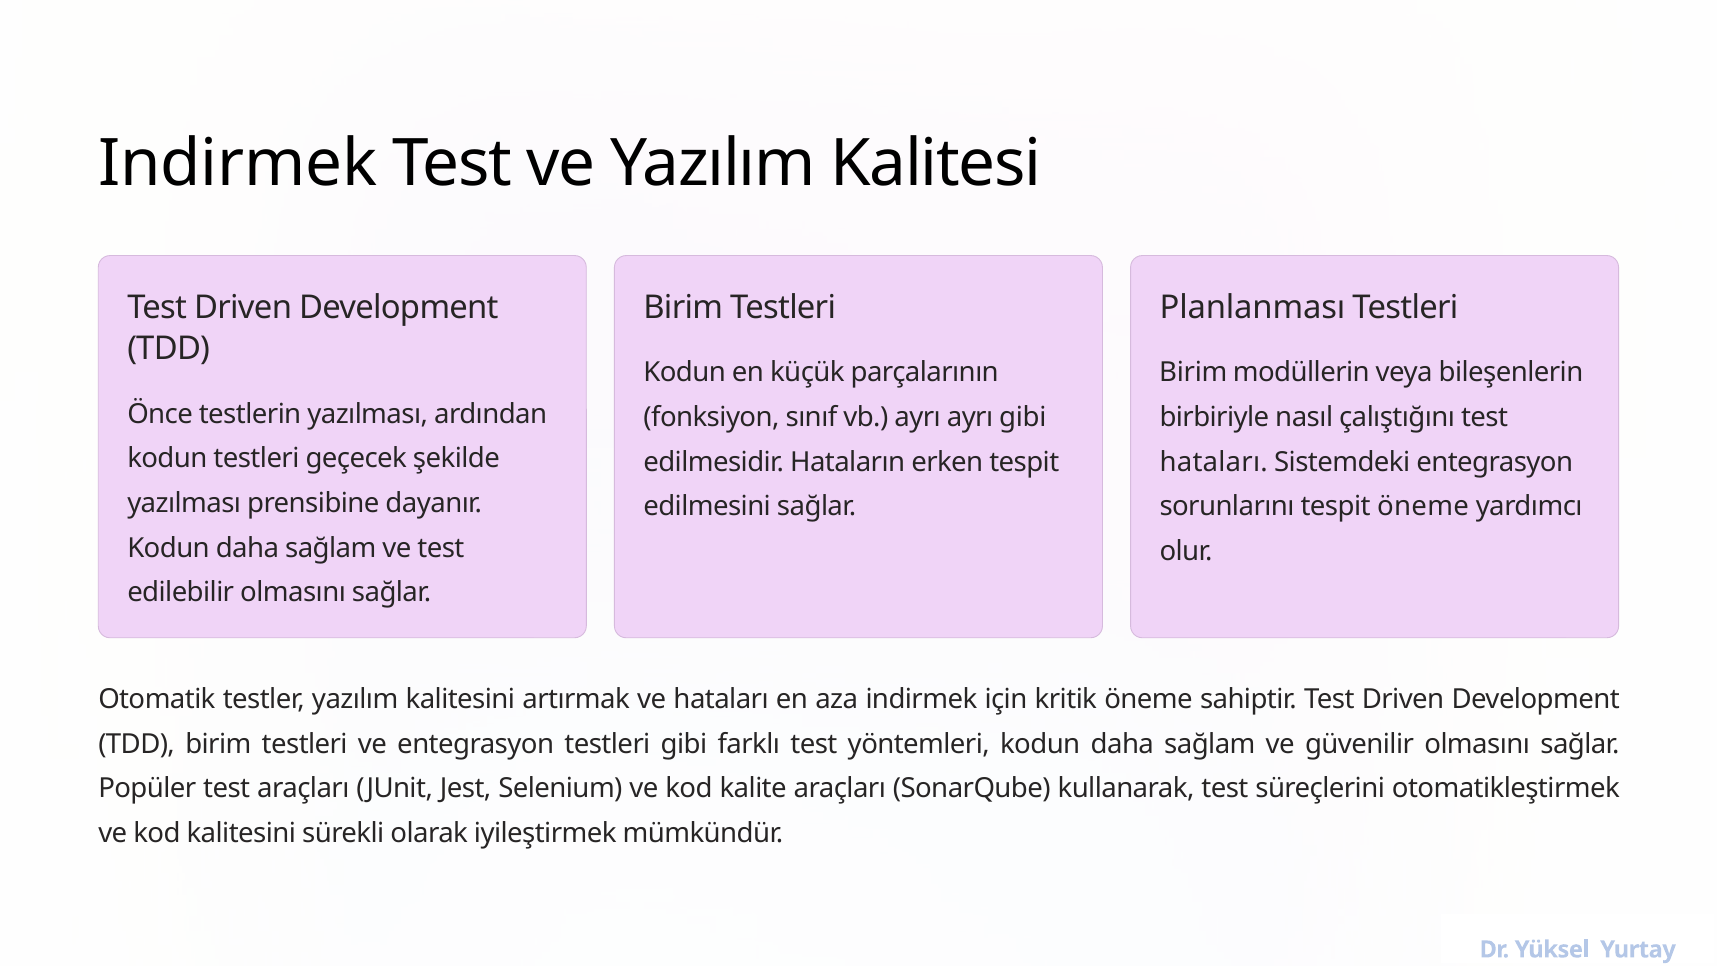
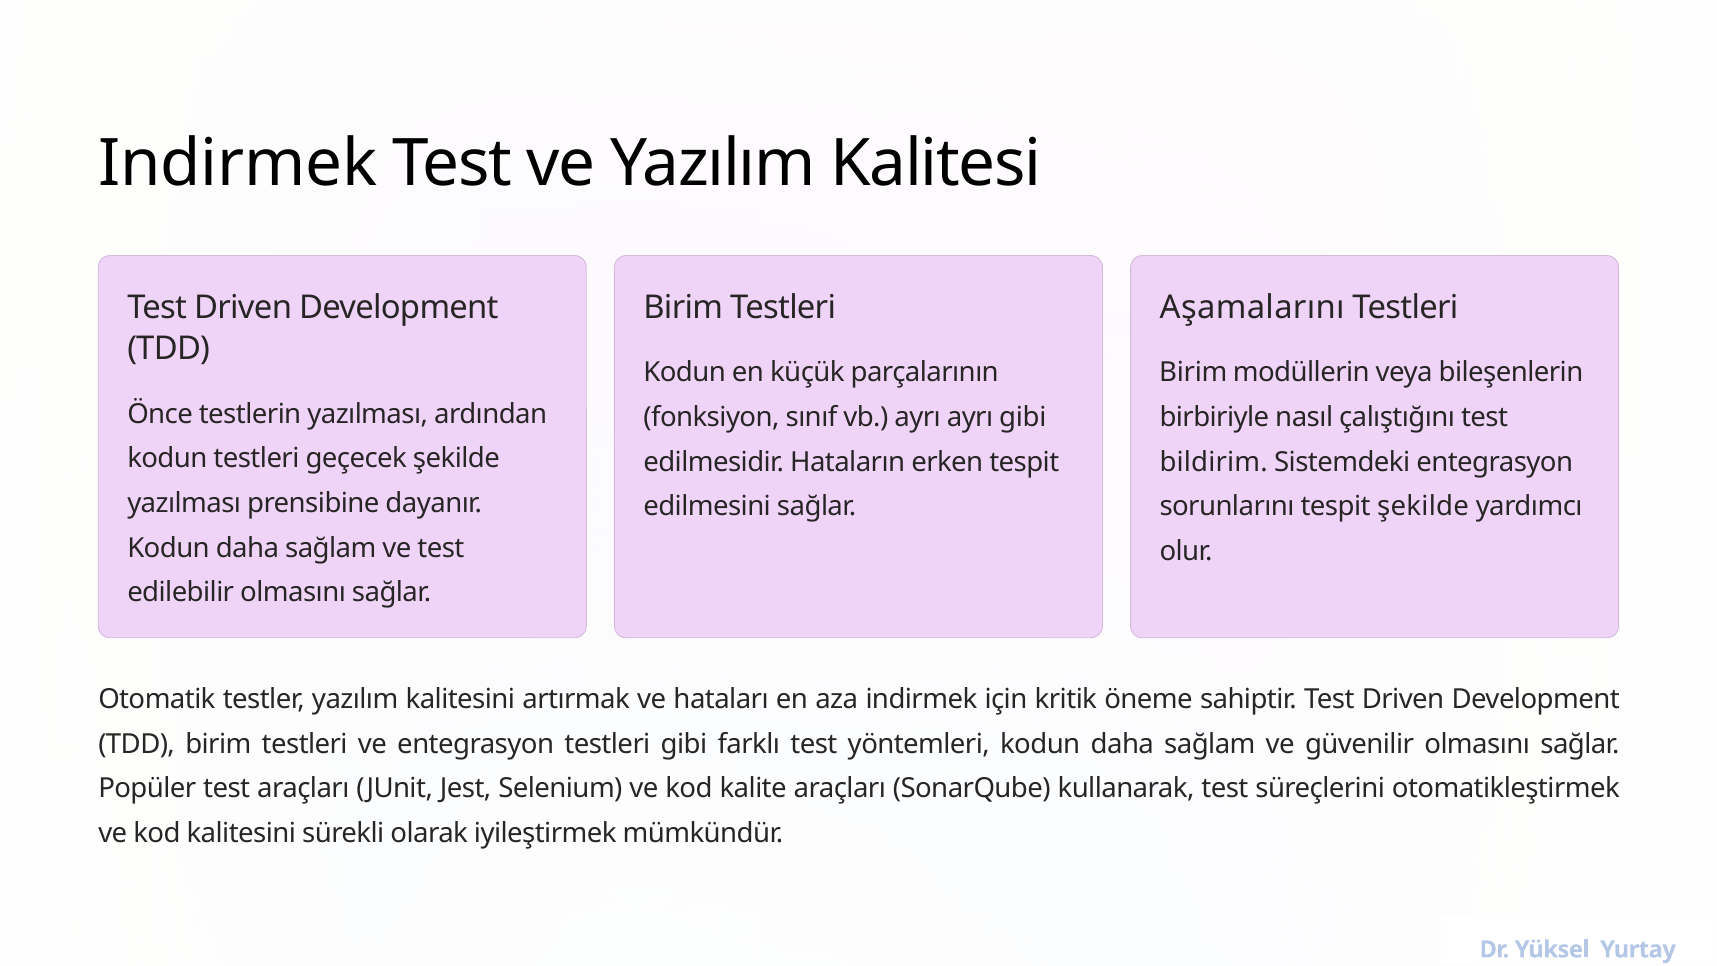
Planlanması: Planlanması -> Aşamalarını (1252, 308)
hataları: hataları -> bildirim (1214, 462)
tespit öneme: öneme -> şekilde (1423, 507)
